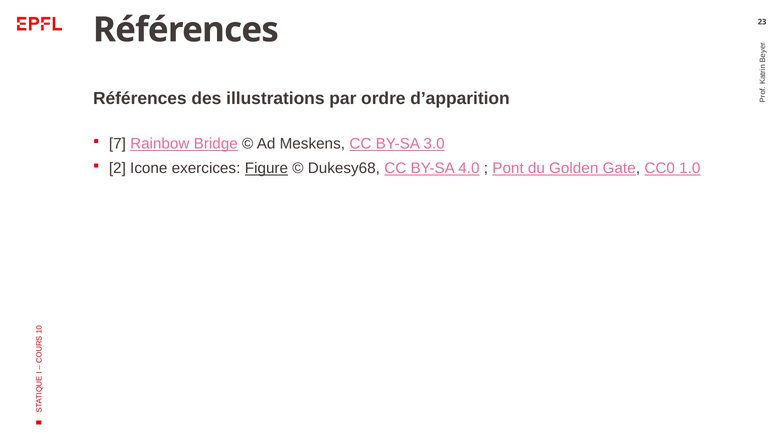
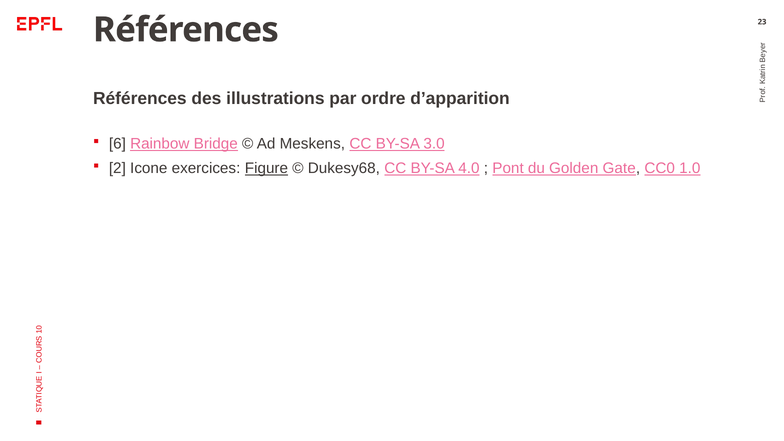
7: 7 -> 6 (117, 144)
